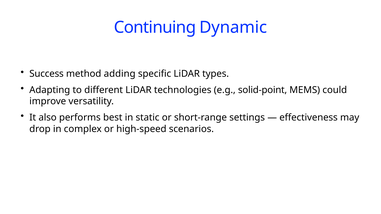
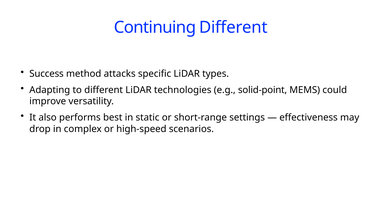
Continuing Dynamic: Dynamic -> Different (233, 28)
adding: adding -> attacks (120, 74)
